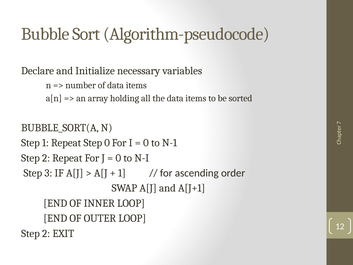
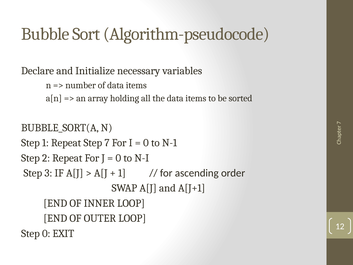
Step 0: 0 -> 7 (107, 143)
2: 2 -> 0 (46, 233)
